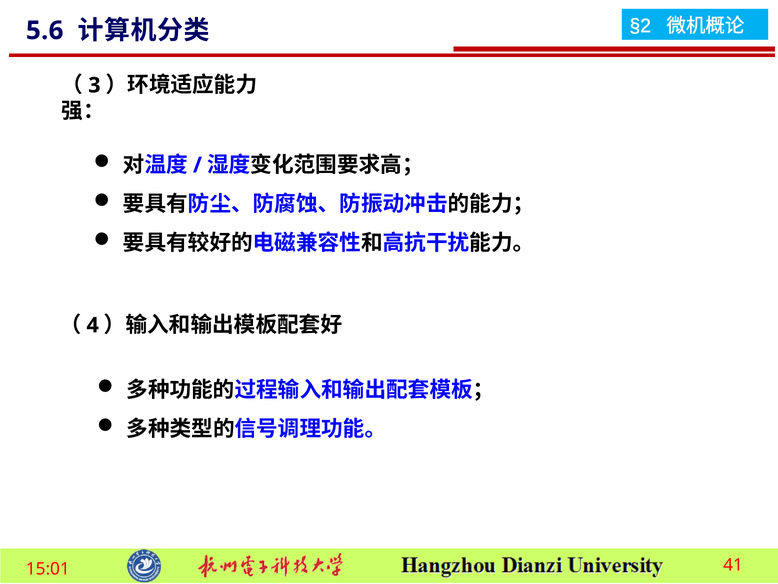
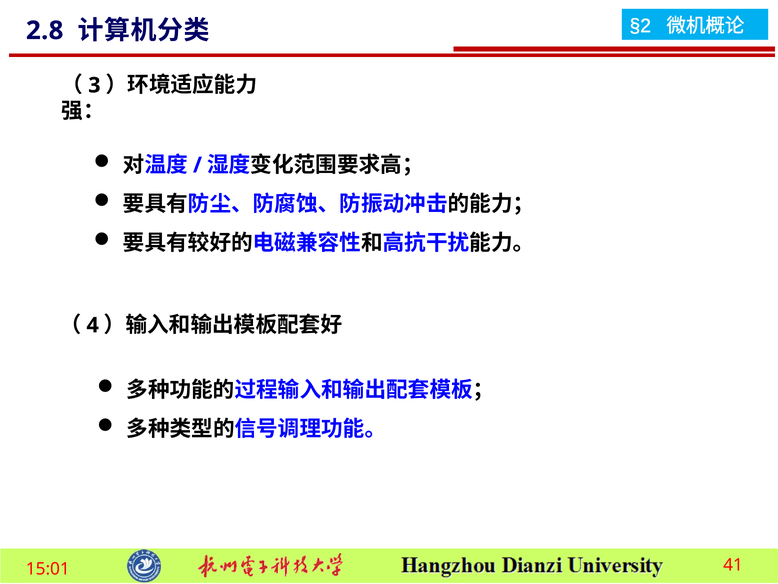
5.6: 5.6 -> 2.8 (45, 31)
